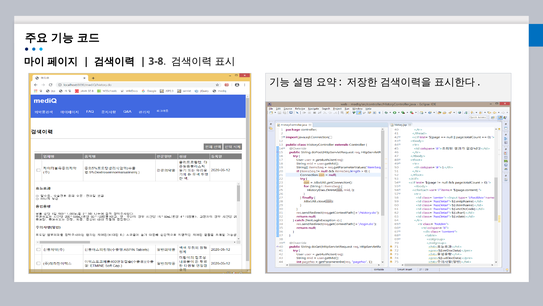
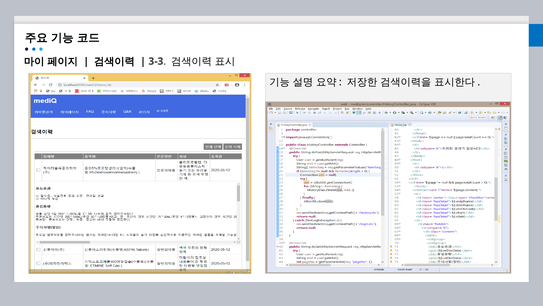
3-8: 3-8 -> 3-3 (156, 61)
